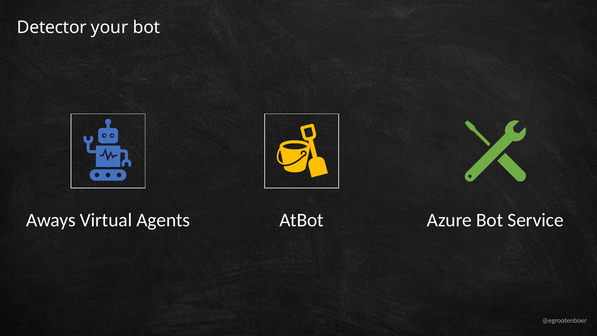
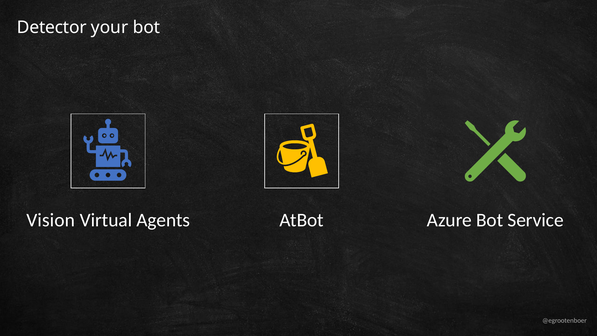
Aways: Aways -> Vision (51, 220)
